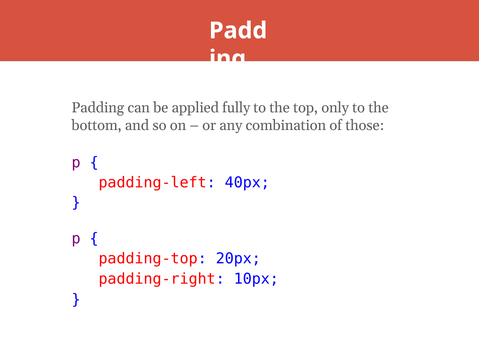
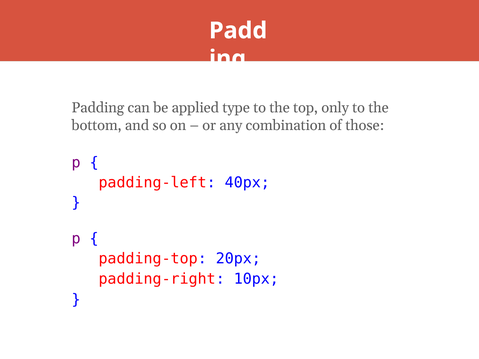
fully: fully -> type (236, 108)
